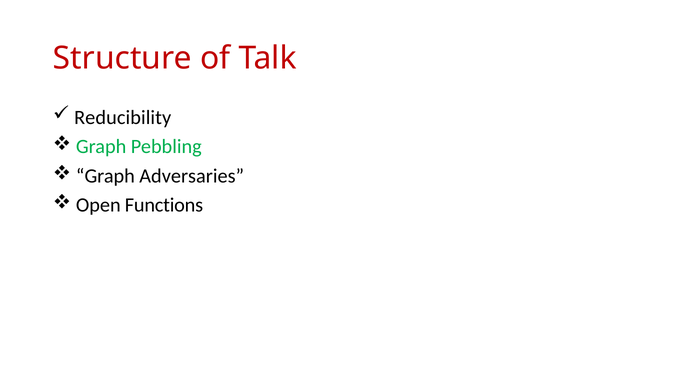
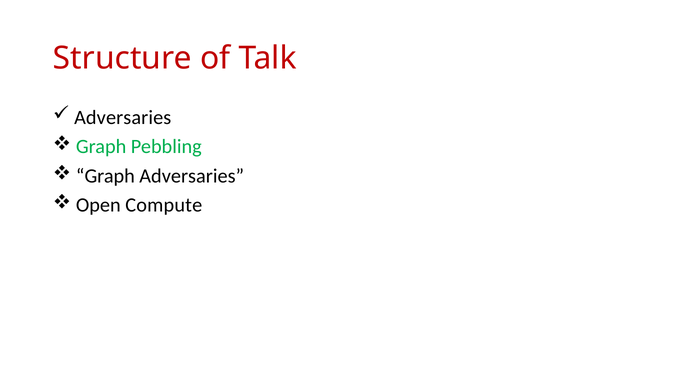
Reducibility: Reducibility -> Adversaries (123, 118)
Functions: Functions -> Compute (164, 205)
